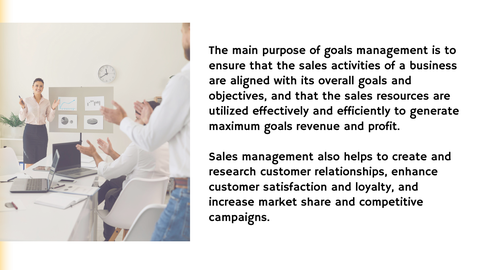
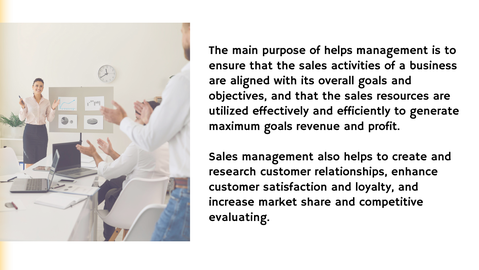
of goals: goals -> helps (338, 50)
campaigns: campaigns -> evaluating (239, 217)
